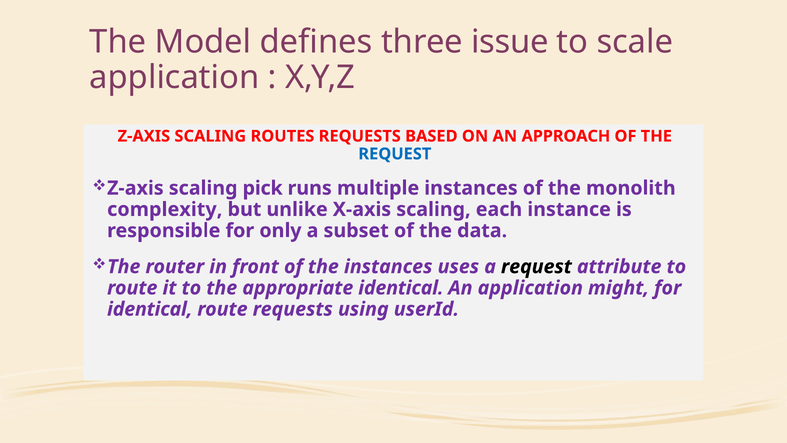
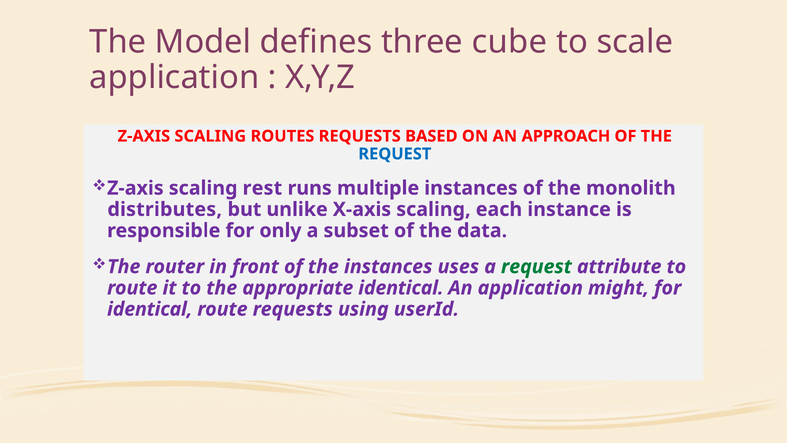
issue: issue -> cube (510, 42)
pick: pick -> rest (262, 188)
complexity: complexity -> distributes (165, 209)
request colour: black -> green (536, 267)
